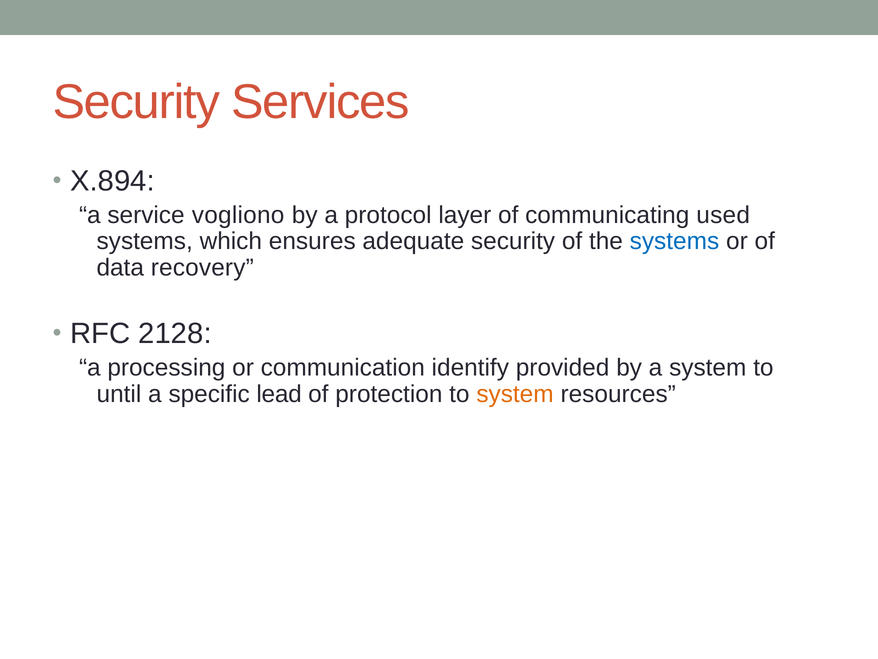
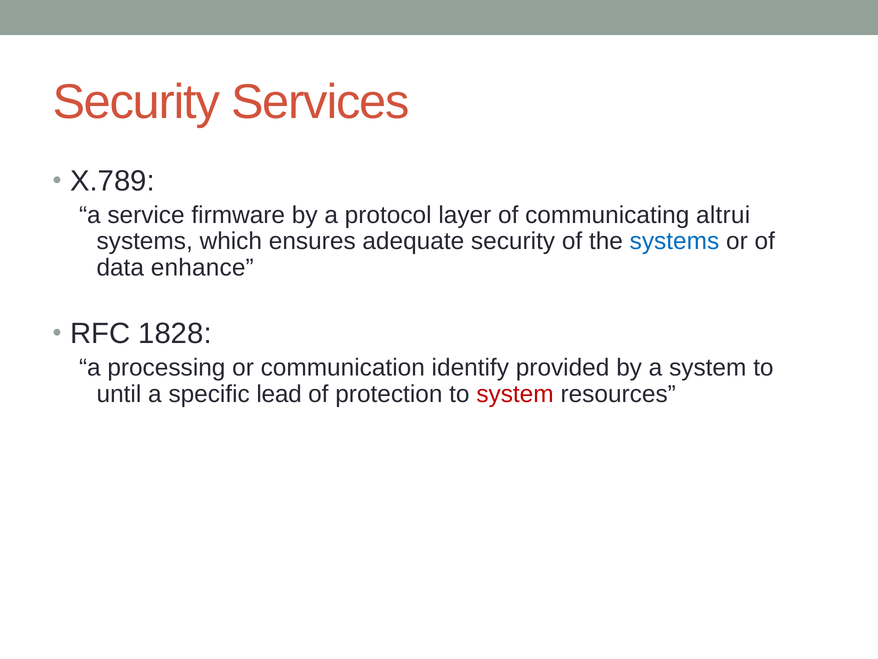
X.894: X.894 -> X.789 (112, 181)
vogliono: vogliono -> firmware (238, 215)
used: used -> altrui (723, 215)
recovery: recovery -> enhance (202, 268)
2128: 2128 -> 1828 (175, 334)
system colour: orange -> red (515, 394)
